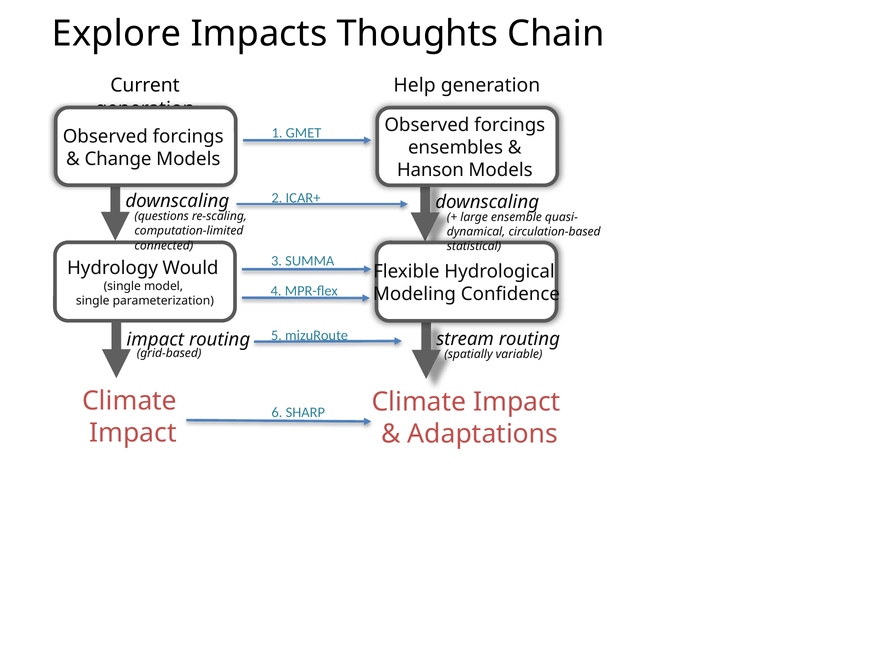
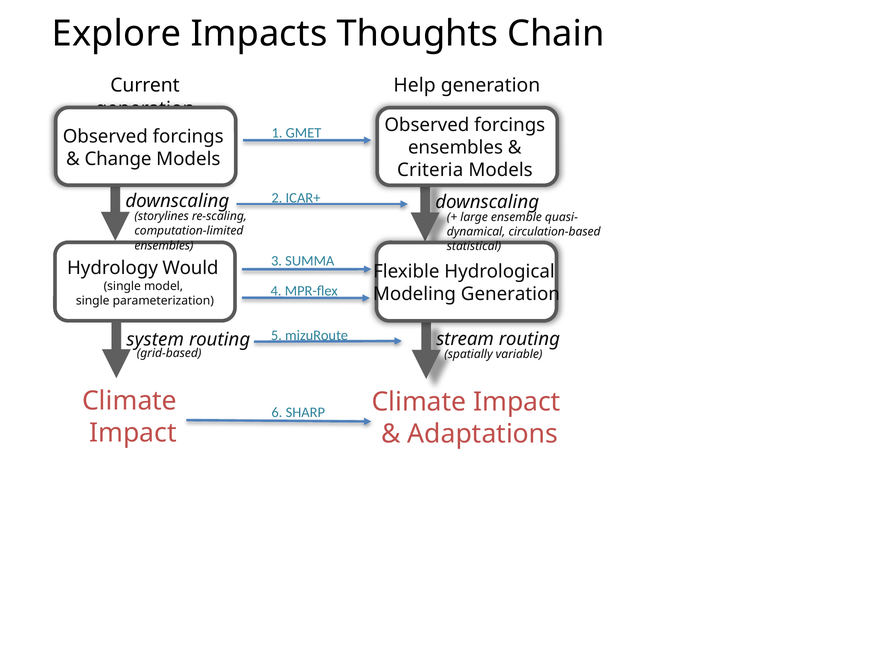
Hanson: Hanson -> Criteria (430, 170)
questions: questions -> storylines (162, 216)
connected: connected -> ensembles (164, 245)
Modeling Confidence: Confidence -> Generation (510, 294)
impact: impact -> system (155, 339)
